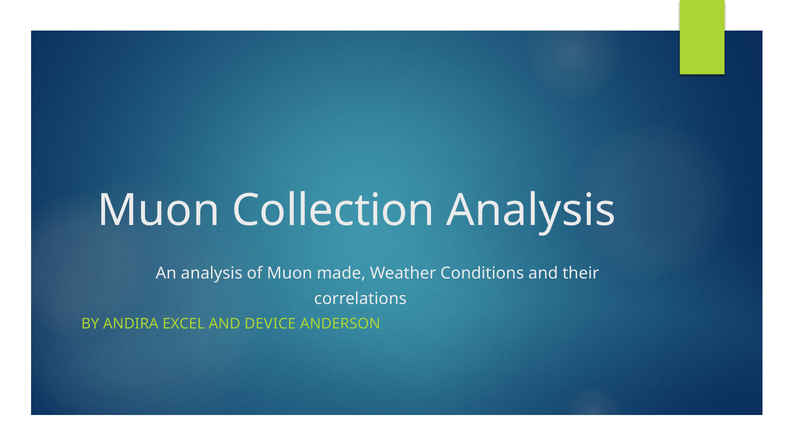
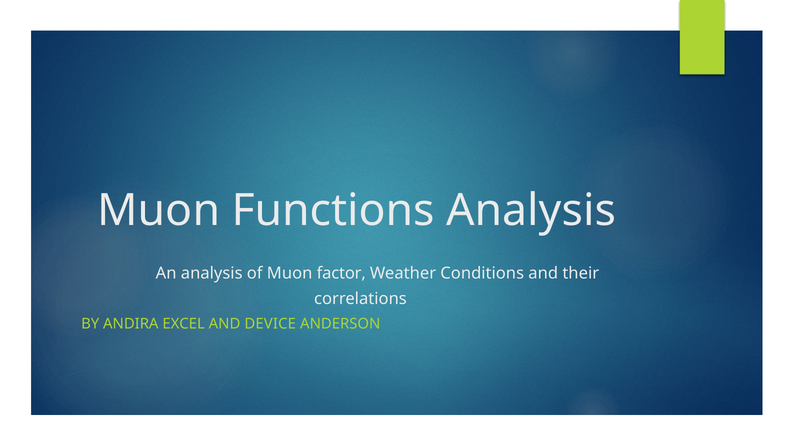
Collection: Collection -> Functions (333, 211)
made: made -> factor (341, 274)
